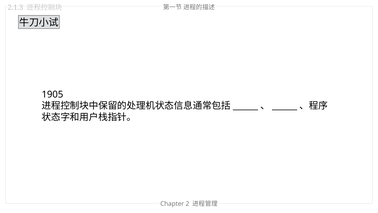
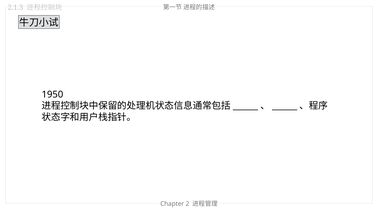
1905: 1905 -> 1950 (52, 94)
